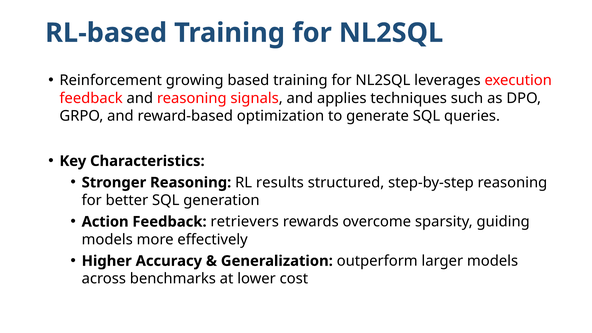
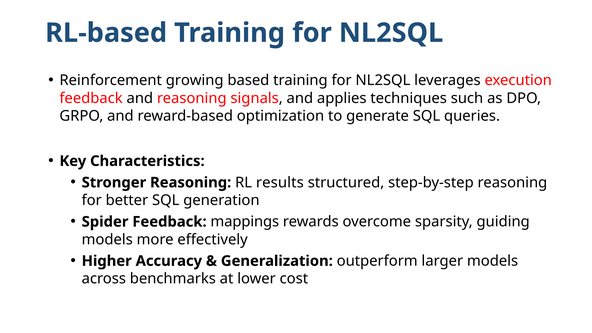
Action: Action -> Spider (105, 222)
retrievers: retrievers -> mappings (245, 222)
